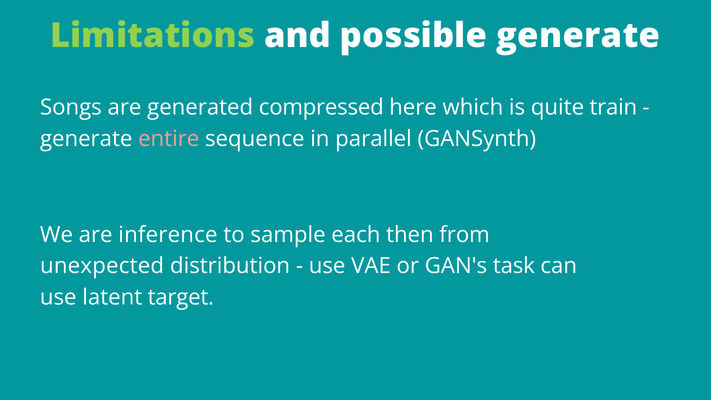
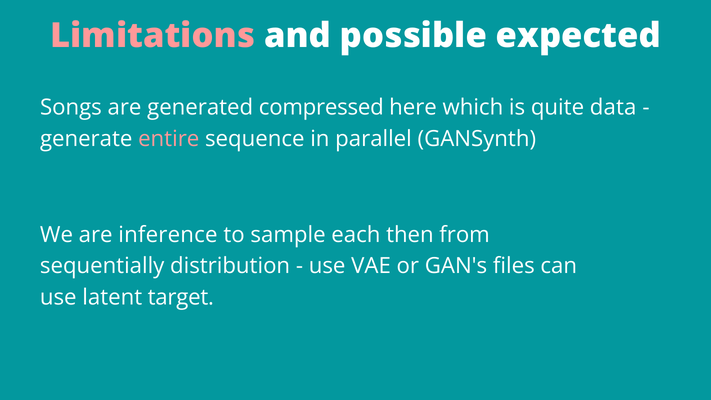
Limitations colour: light green -> pink (153, 36)
possible generate: generate -> expected (578, 36)
train: train -> data (613, 108)
unexpected: unexpected -> sequentially (102, 266)
task: task -> files (514, 266)
